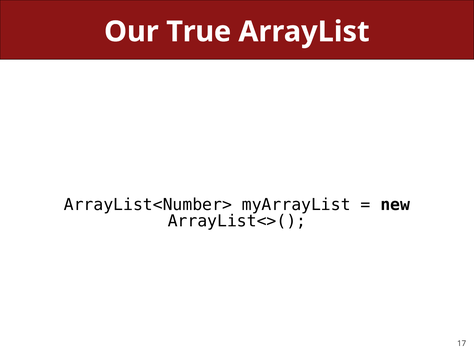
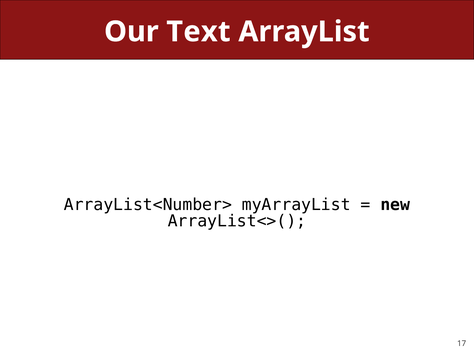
True: True -> Text (198, 32)
